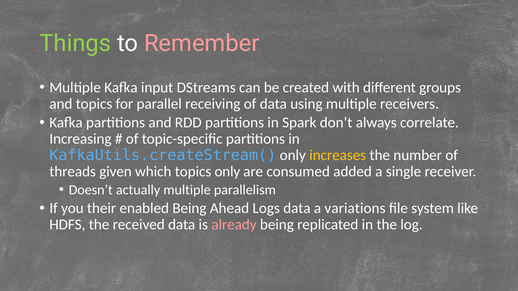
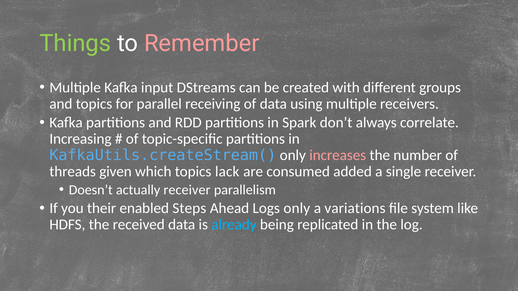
increases colour: yellow -> pink (338, 155)
topics only: only -> lack (227, 172)
actually multiple: multiple -> receiver (187, 190)
enabled Being: Being -> Steps (189, 209)
Logs data: data -> only (297, 209)
already colour: pink -> light blue (234, 225)
